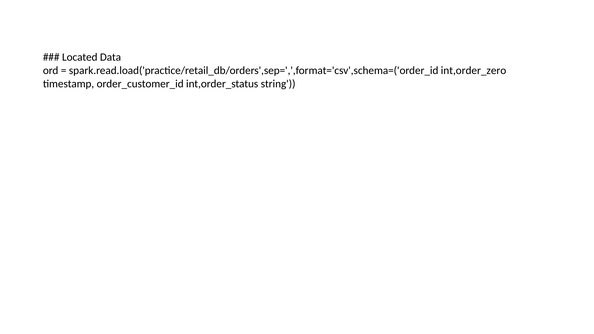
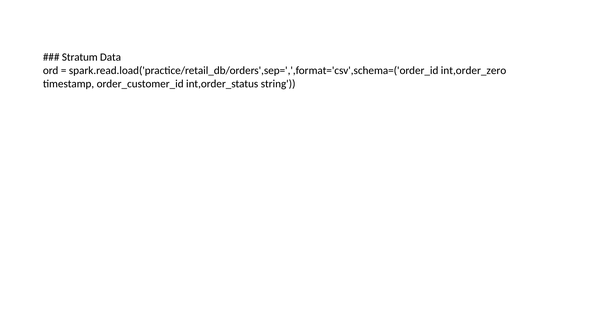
Located: Located -> Stratum (80, 57)
